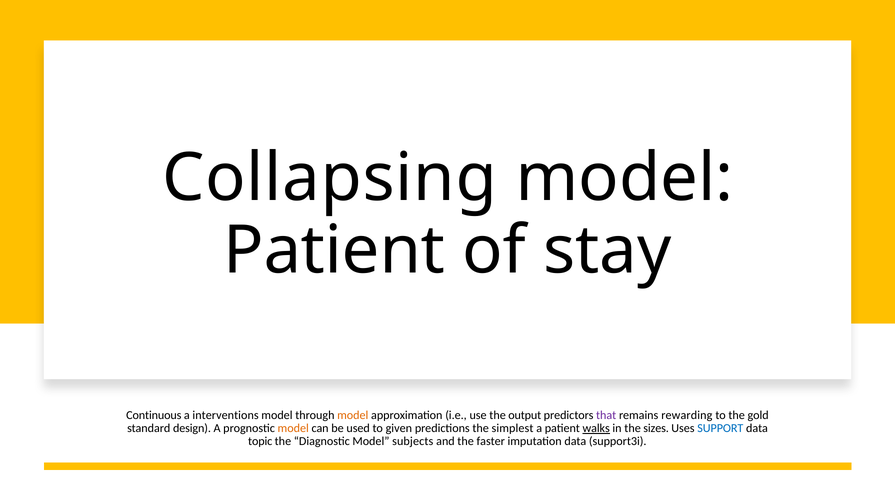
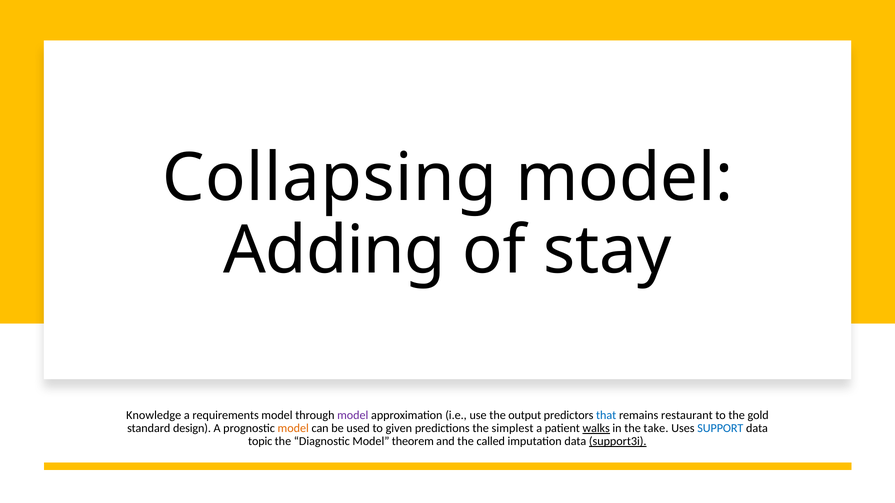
Patient: Patient -> Adding (334, 251)
Continuous: Continuous -> Knowledge (154, 416)
interventions: interventions -> requirements (226, 416)
model colour: orange -> purple (353, 416)
that colour: purple -> blue (606, 416)
rewarding: rewarding -> restaurant (687, 416)
sizes: sizes -> take (656, 429)
subjects: subjects -> theorem (413, 442)
faster: faster -> called (491, 442)
support3i underline: none -> present (618, 442)
